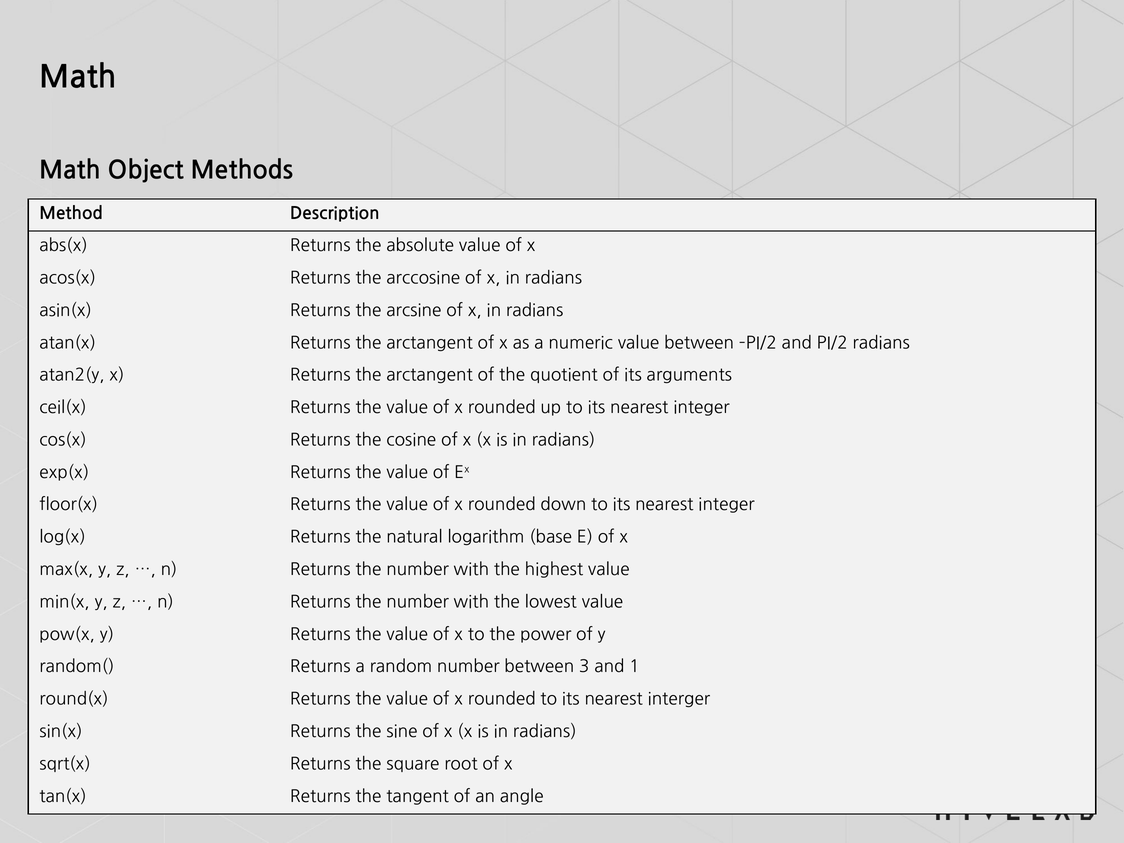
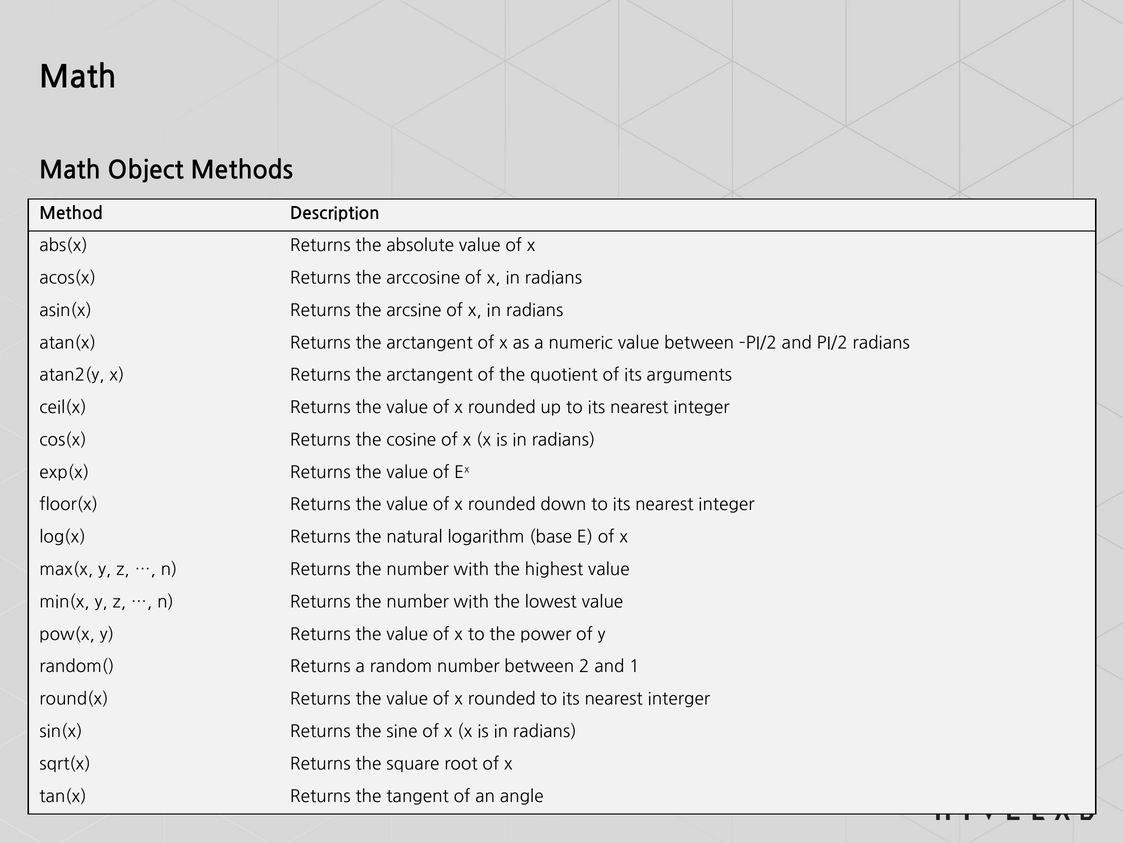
3: 3 -> 2 (584, 667)
